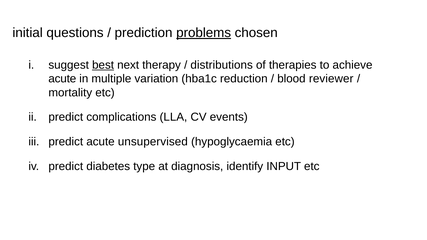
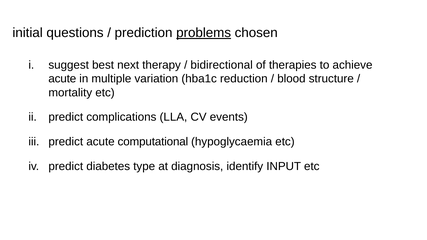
best underline: present -> none (103, 65)
distributions: distributions -> bidirectional (222, 65)
reviewer: reviewer -> structure (331, 79)
unsupervised: unsupervised -> computational (153, 142)
